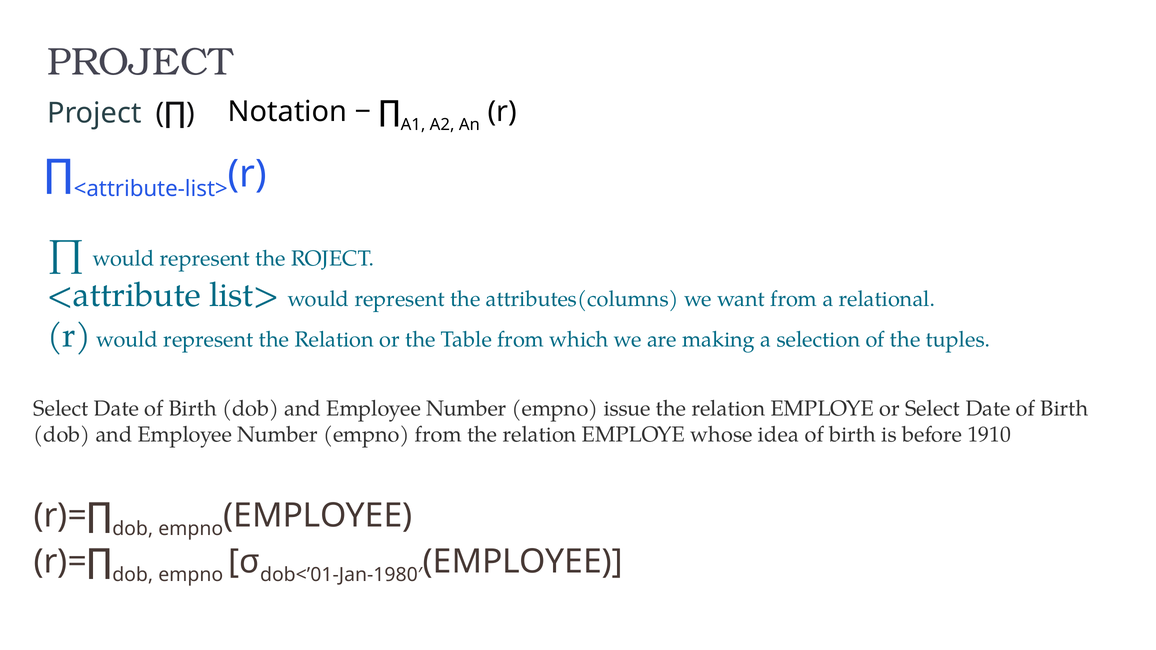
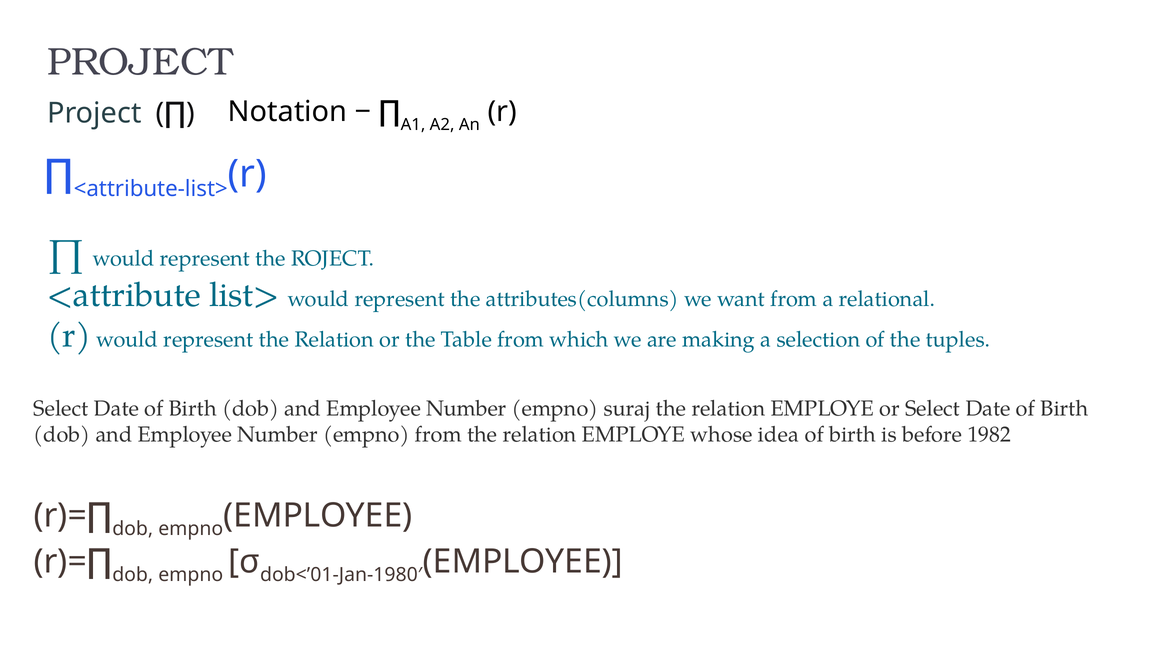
issue: issue -> suraj (627, 409)
1910: 1910 -> 1982 (989, 435)
